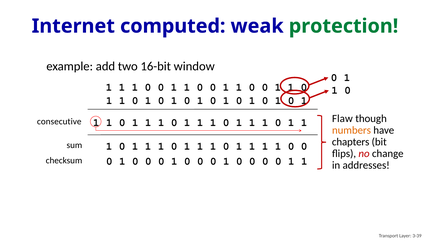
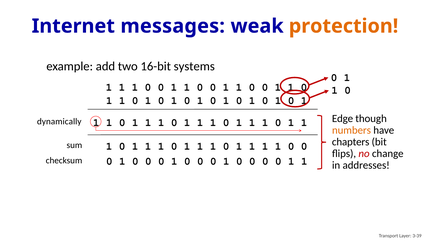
computed: computed -> messages (173, 26)
protection colour: green -> orange (344, 26)
window: window -> systems (194, 66)
Flaw: Flaw -> Edge (342, 118)
consecutive: consecutive -> dynamically (59, 121)
